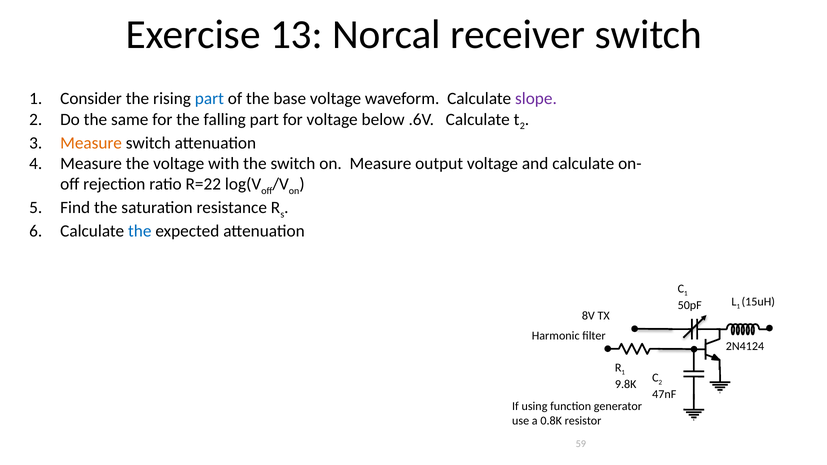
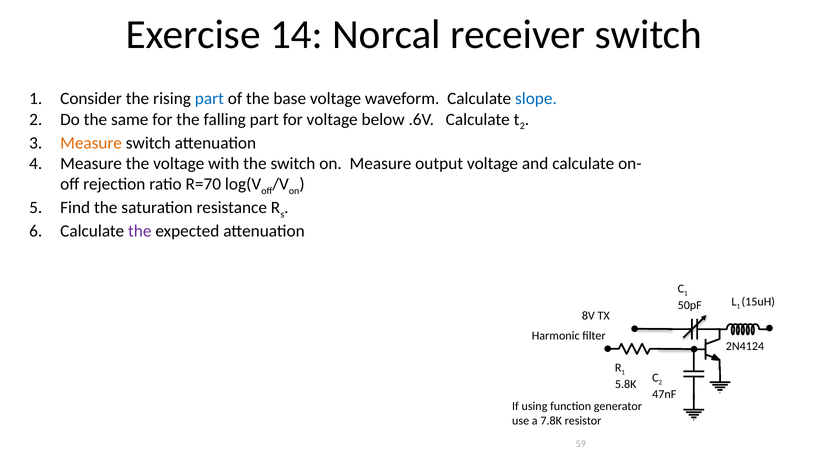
13: 13 -> 14 (296, 35)
slope colour: purple -> blue (536, 99)
R=22: R=22 -> R=70 (203, 184)
the colour: blue -> purple (140, 231)
9.8K: 9.8K -> 5.8K (626, 384)
0.8K: 0.8K -> 7.8K (551, 421)
